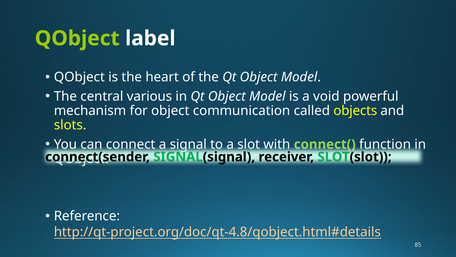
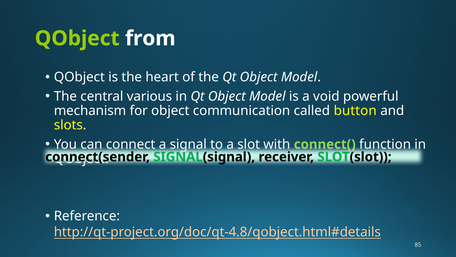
label: label -> from (150, 38)
objects: objects -> button (355, 111)
